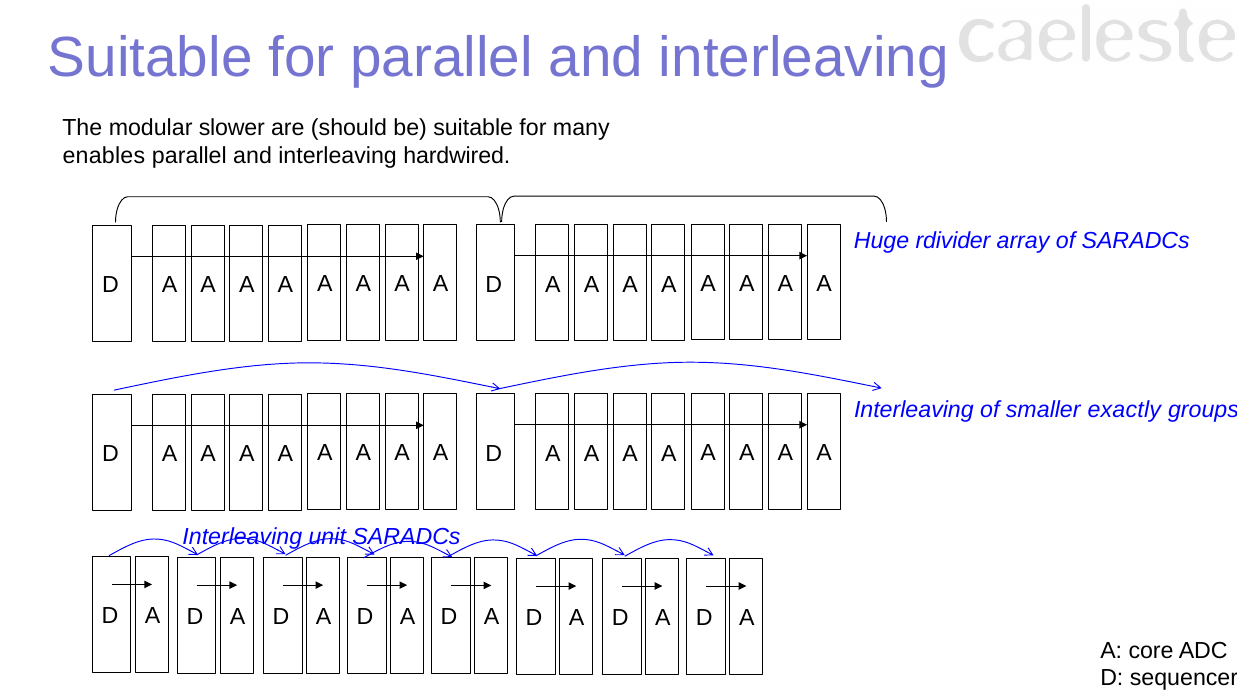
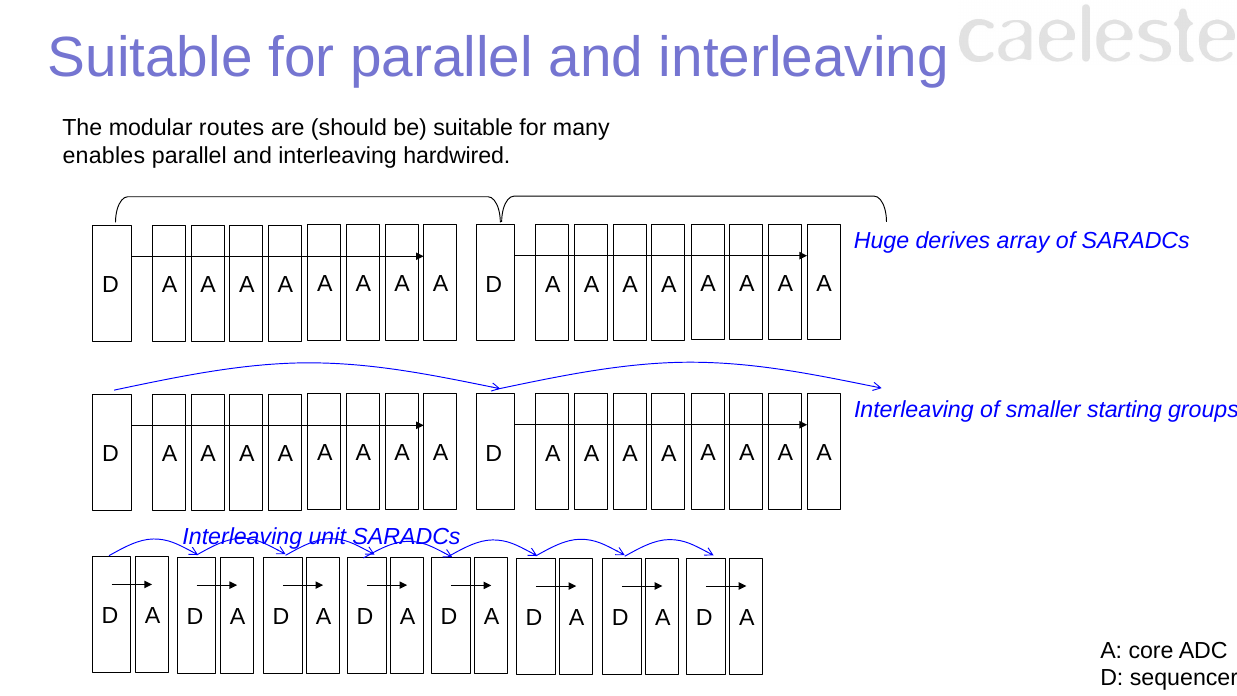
slower: slower -> routes (232, 128)
rdivider: rdivider -> derives (953, 240)
exactly: exactly -> starting (1124, 409)
